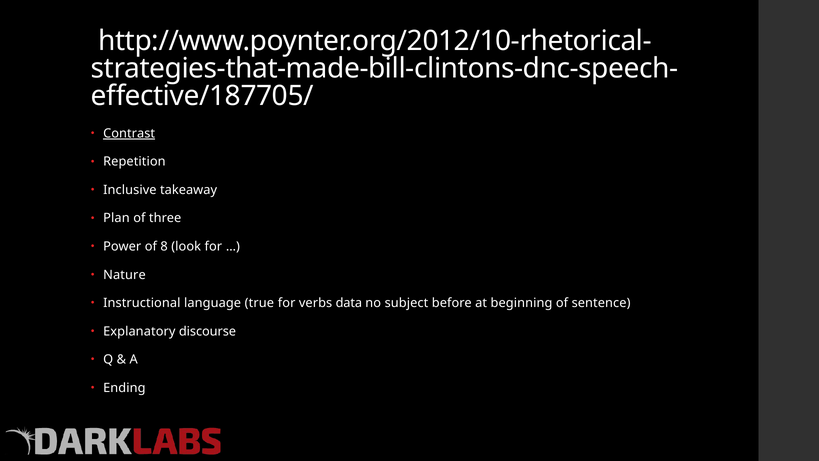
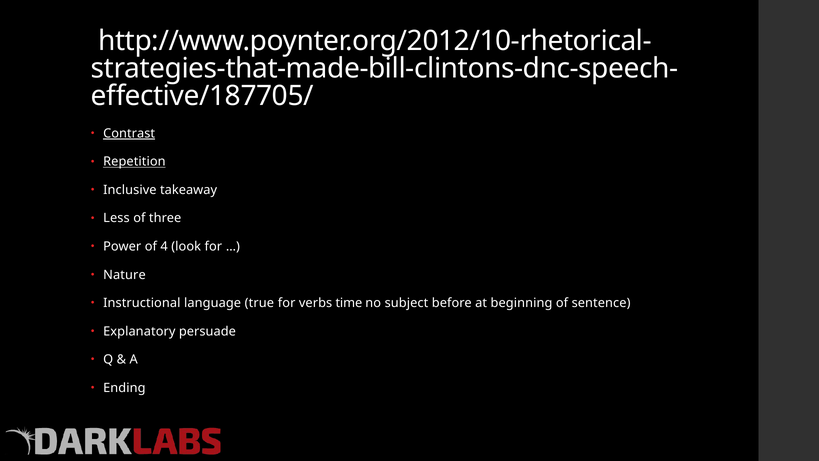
Repetition underline: none -> present (134, 162)
Plan: Plan -> Less (116, 218)
8: 8 -> 4 (164, 246)
data: data -> time (349, 303)
discourse: discourse -> persuade (207, 331)
